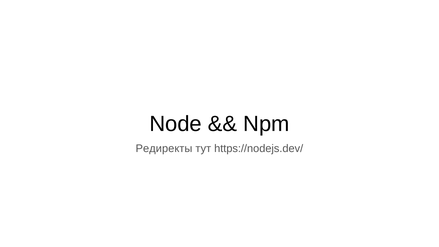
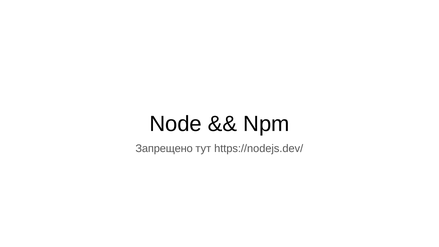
Редиректы: Редиректы -> Запрещено (164, 149)
